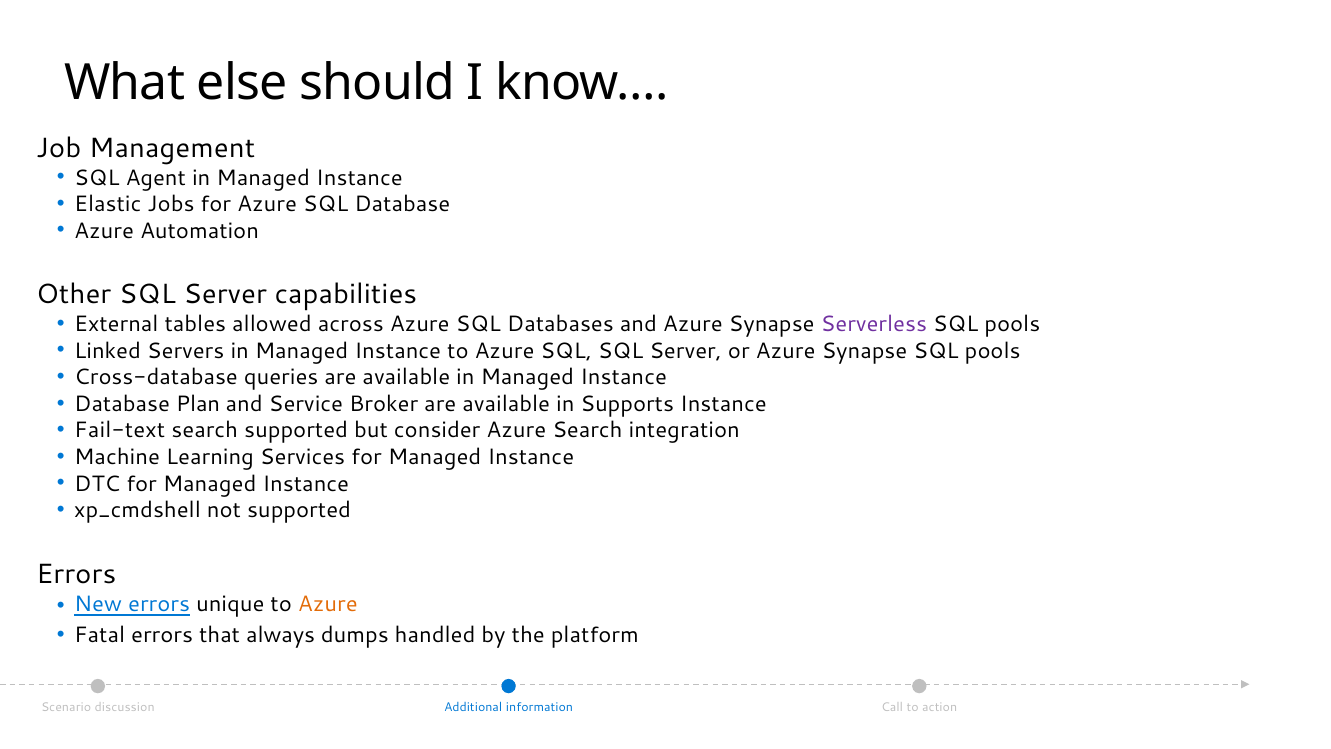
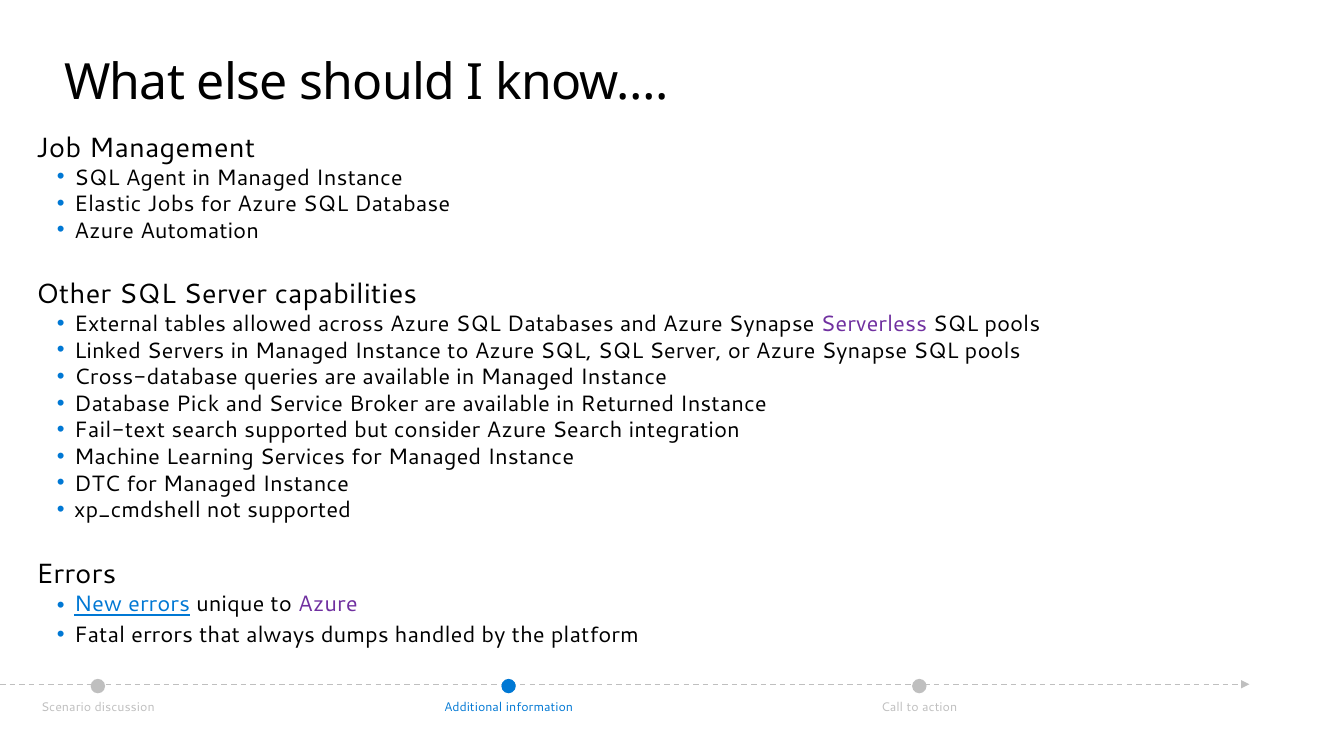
Plan: Plan -> Pick (198, 404)
Supports: Supports -> Returned (627, 404)
Azure colour: orange -> purple (328, 603)
